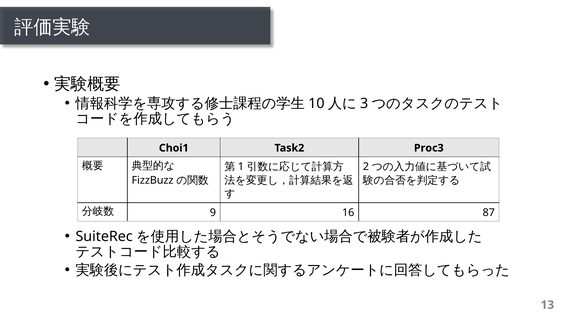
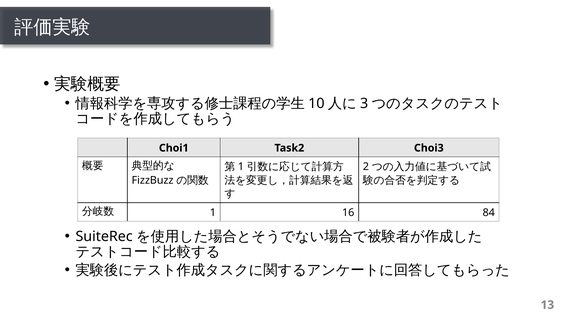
Proc3: Proc3 -> Choi3 (429, 148)
9: 9 -> 1 (213, 213)
87: 87 -> 84 (489, 213)
